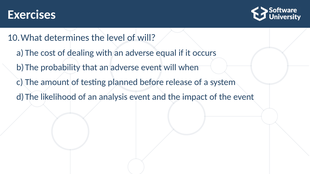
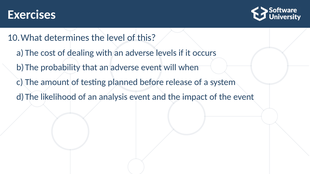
of will: will -> this (147, 38)
equal: equal -> levels (166, 53)
